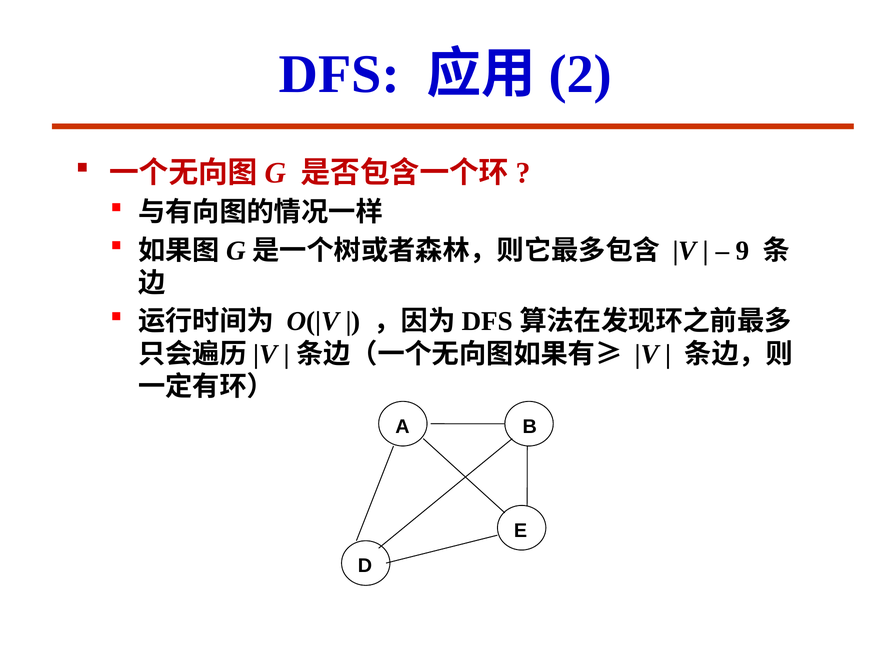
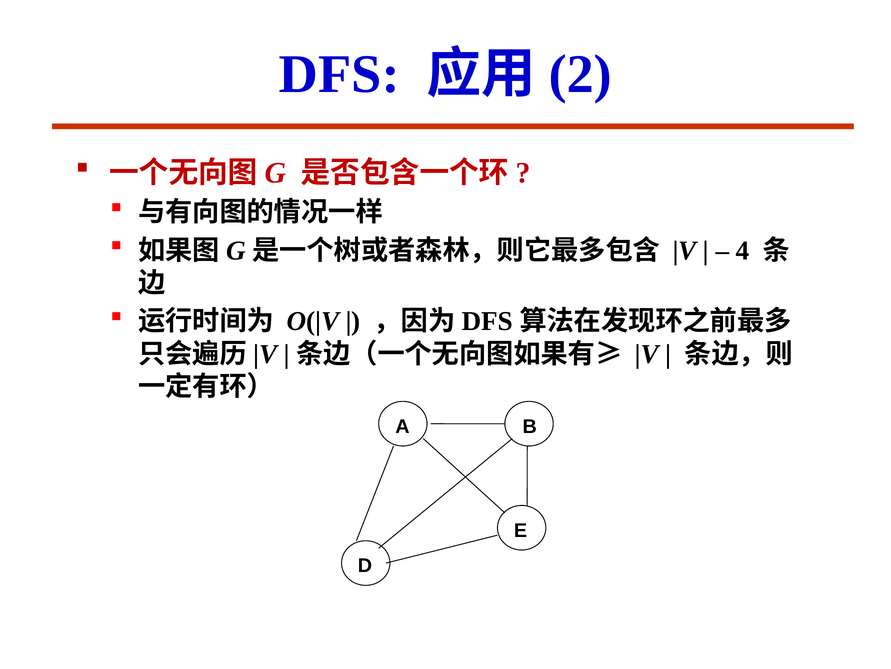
9: 9 -> 4 (743, 250)
